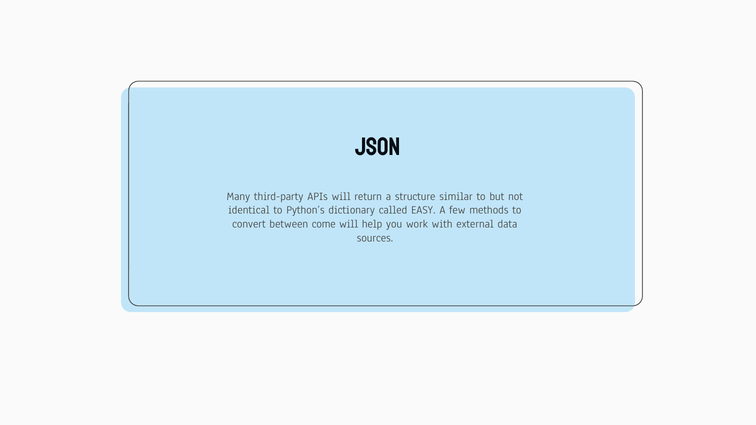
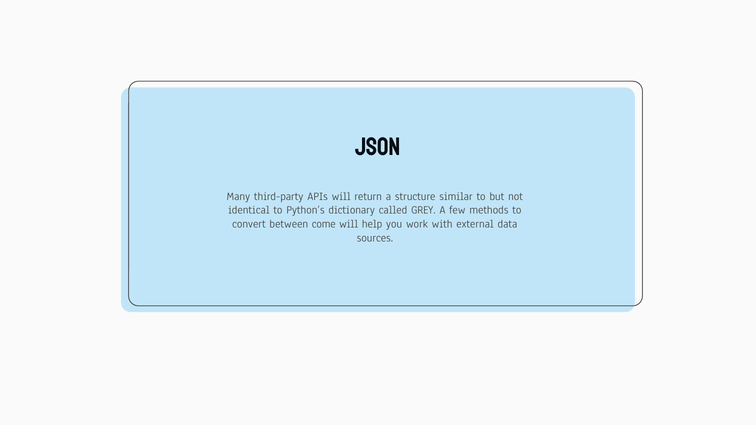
EASY: EASY -> GREY (423, 210)
